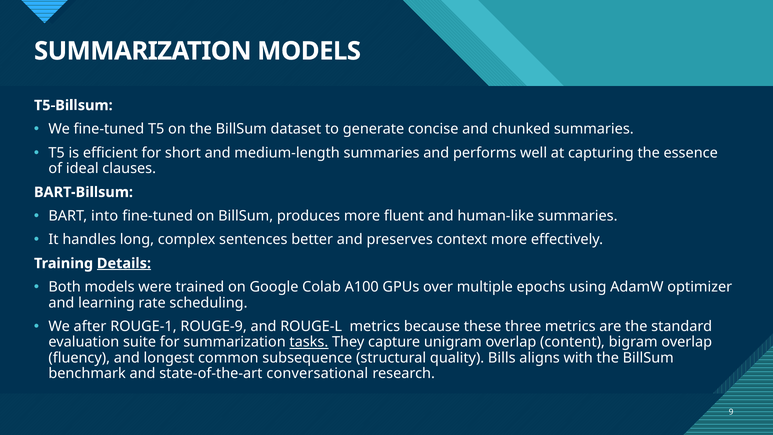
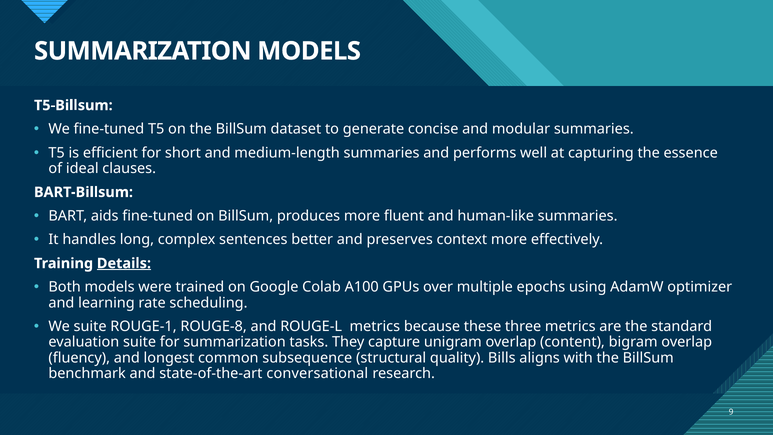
chunked: chunked -> modular (521, 129)
into: into -> aids (105, 216)
We after: after -> suite (90, 326)
ROUGE-9: ROUGE-9 -> ROUGE-8 (214, 326)
tasks underline: present -> none (309, 342)
